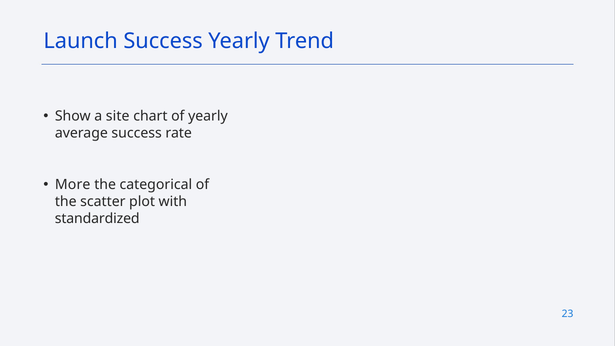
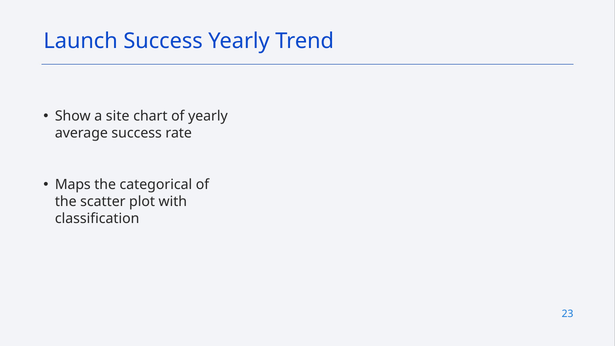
More: More -> Maps (73, 185)
standardized: standardized -> classification (97, 218)
